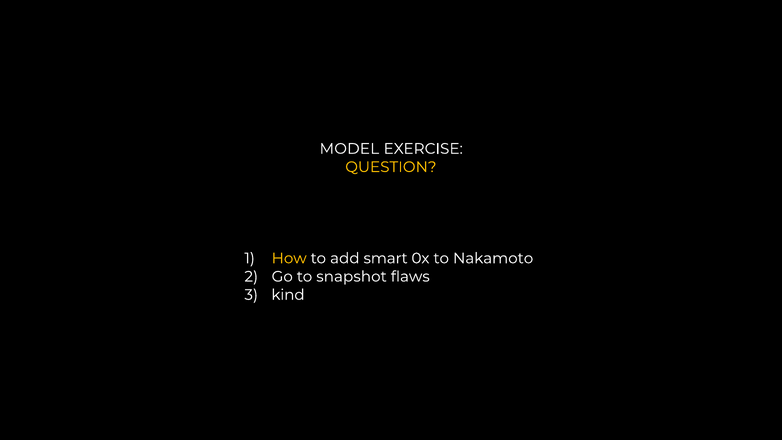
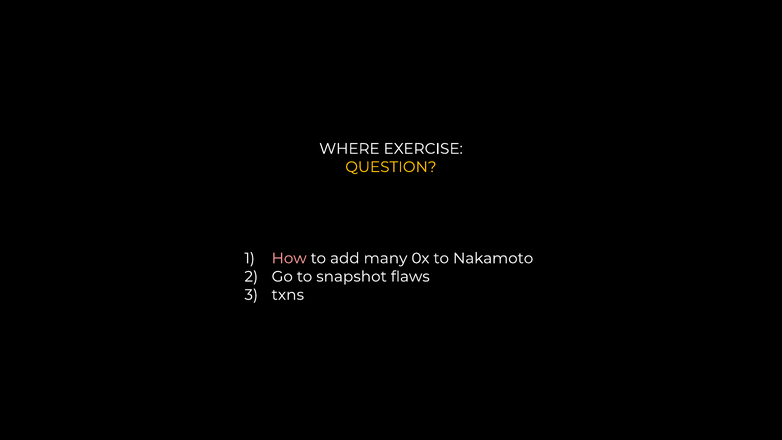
MODEL: MODEL -> WHERE (349, 149)
How colour: yellow -> pink (289, 258)
smart: smart -> many (386, 258)
kind: kind -> txns (288, 295)
